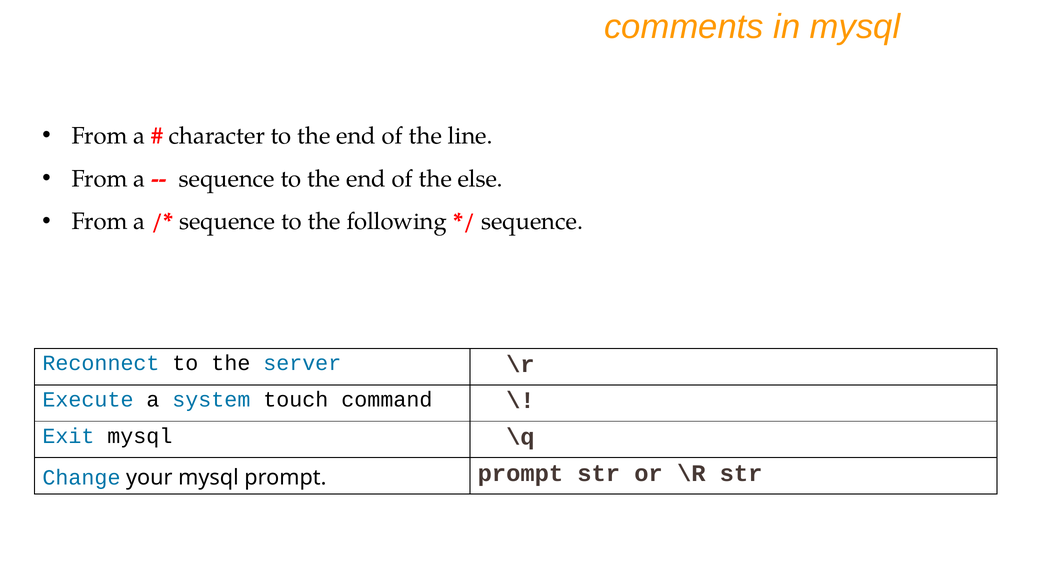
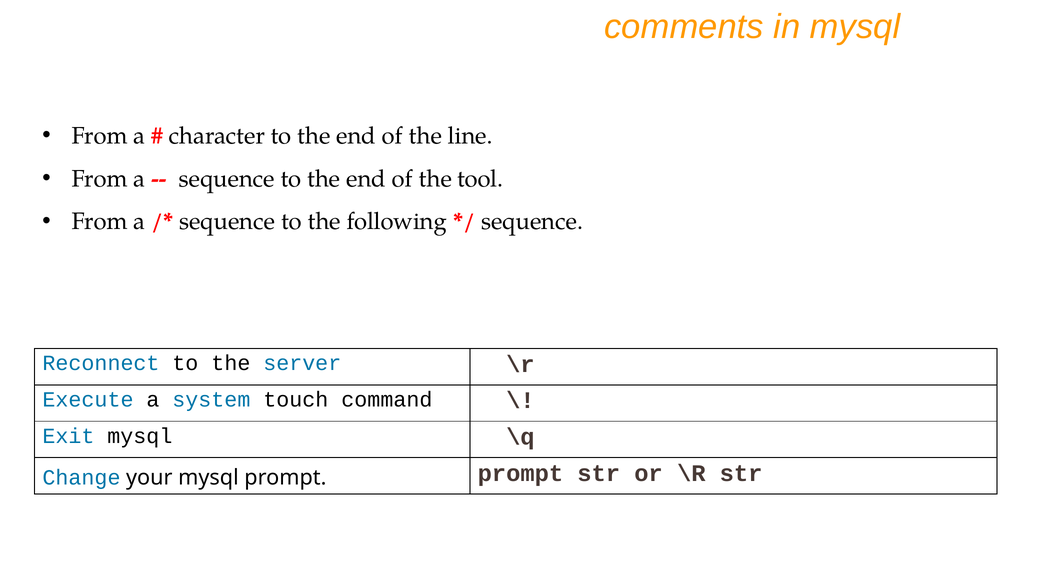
else: else -> tool (480, 179)
